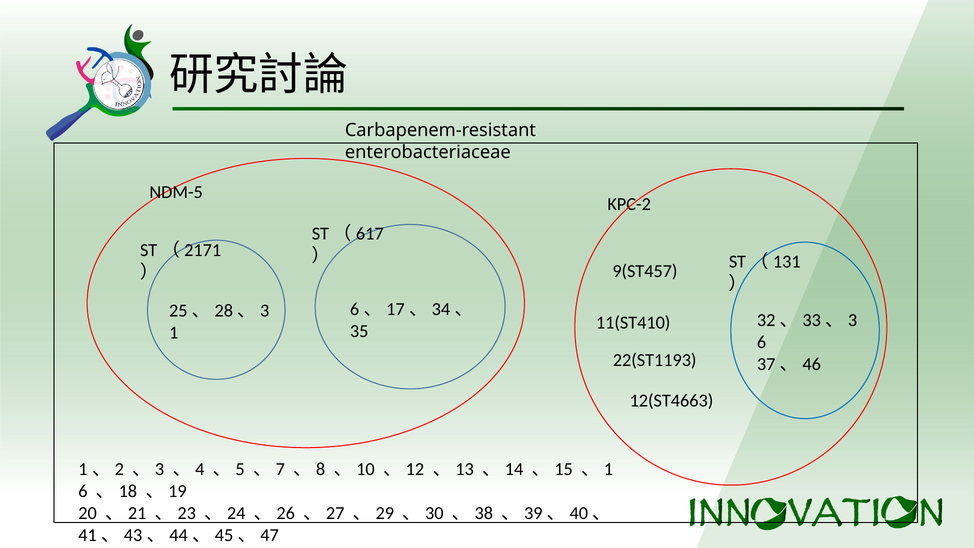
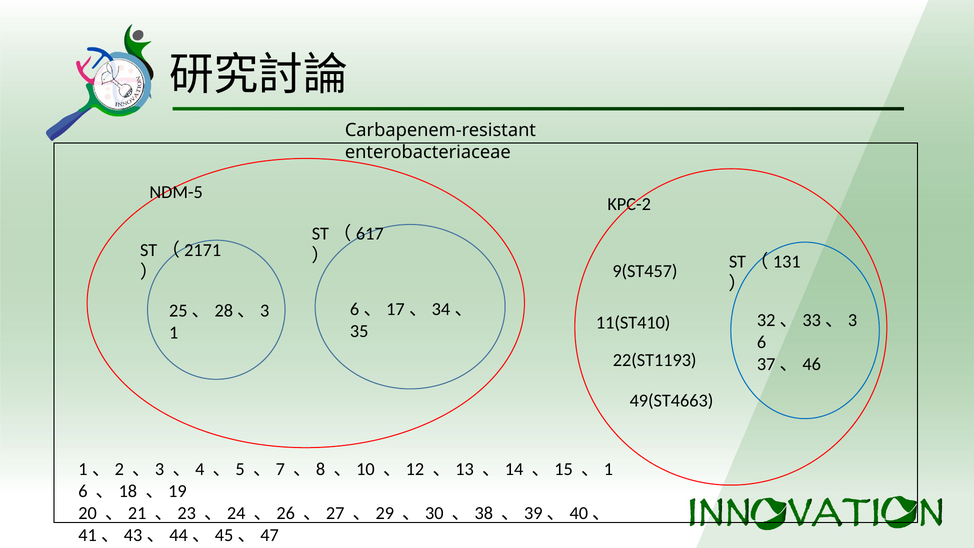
12(ST4663: 12(ST4663 -> 49(ST4663 (671, 401)
